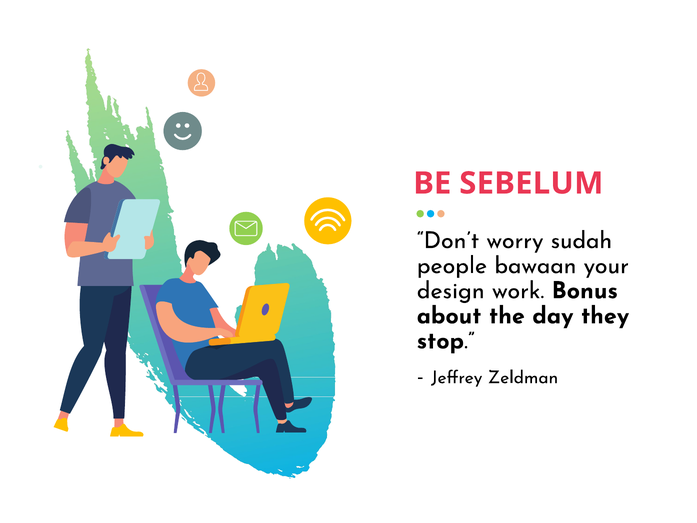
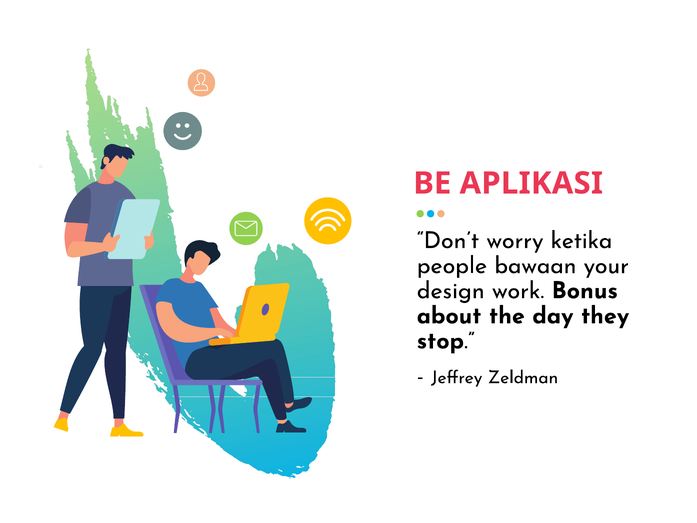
SEBELUM: SEBELUM -> APLIKASI (531, 183)
sudah: sudah -> ketika (581, 240)
